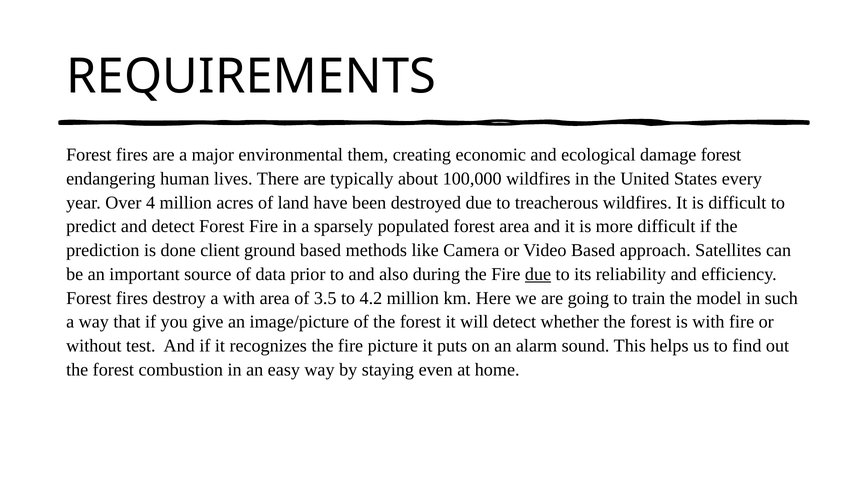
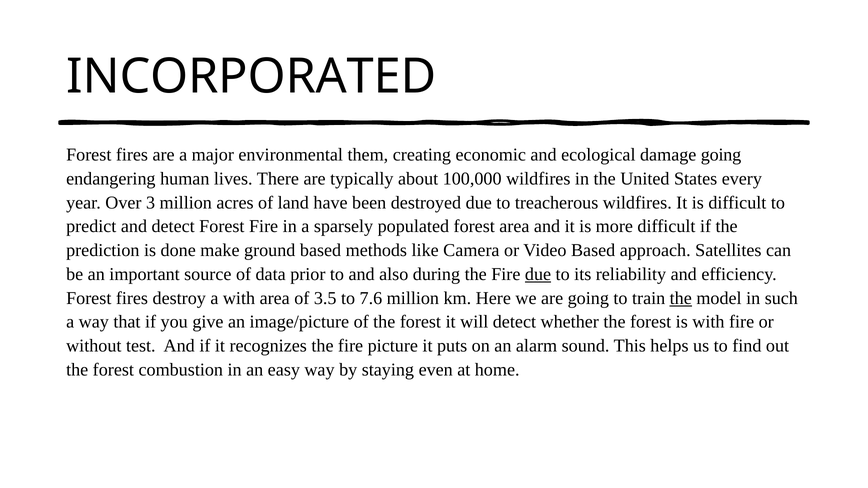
REQUIREMENTS: REQUIREMENTS -> INCORPORATED (251, 77)
damage forest: forest -> going (721, 155)
4: 4 -> 3 (151, 203)
client: client -> make (220, 250)
4.2: 4.2 -> 7.6 (371, 298)
the underline: none -> present (681, 298)
